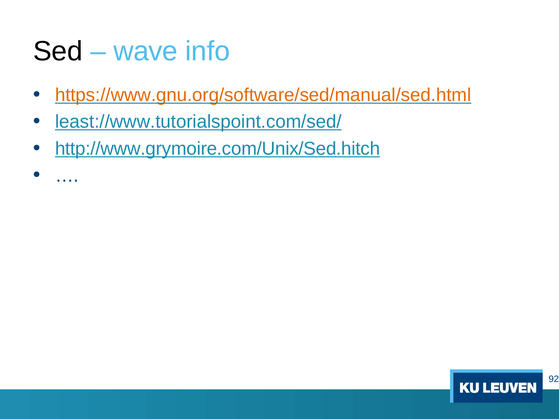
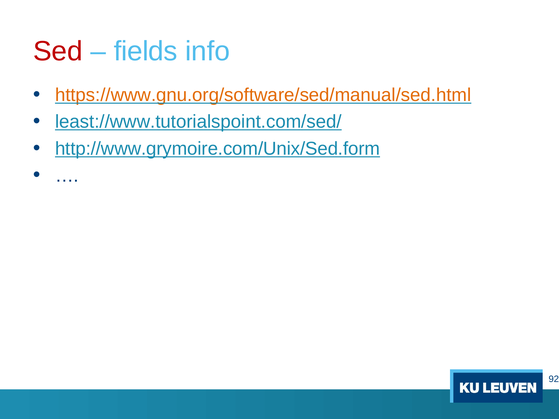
Sed colour: black -> red (58, 51)
wave: wave -> fields (146, 51)
http://www.grymoire.com/Unix/Sed.hitch: http://www.grymoire.com/Unix/Sed.hitch -> http://www.grymoire.com/Unix/Sed.form (218, 149)
